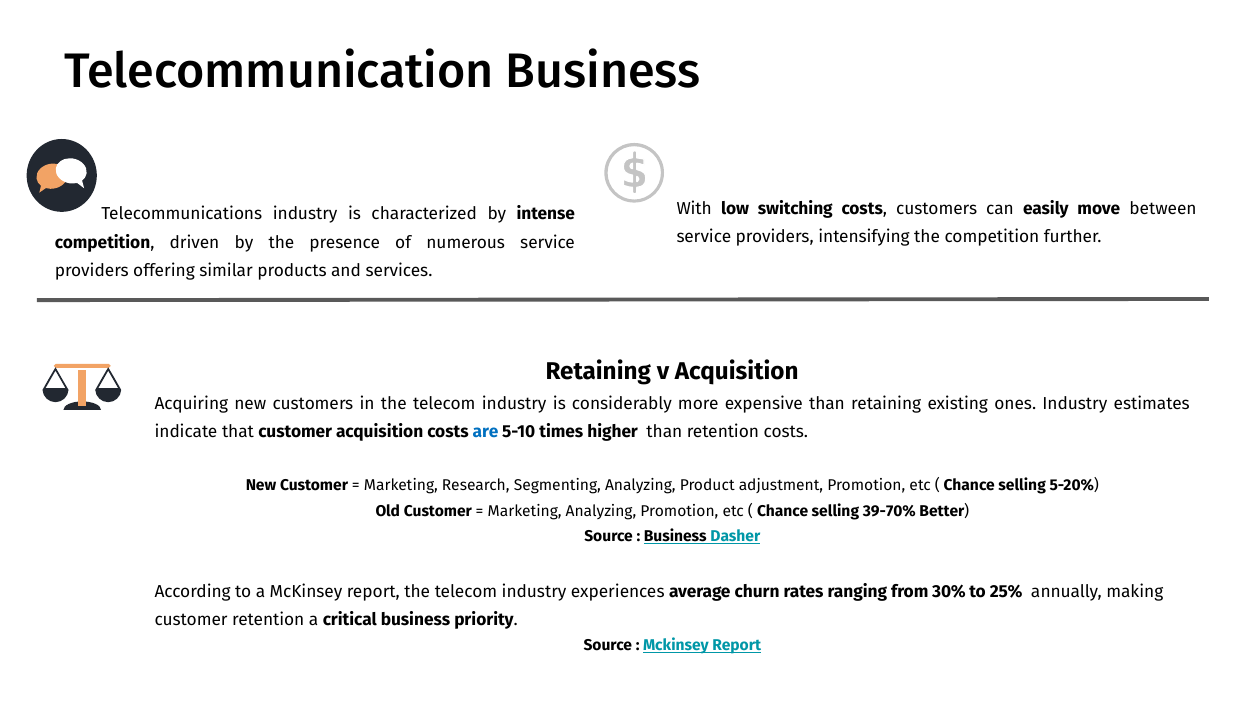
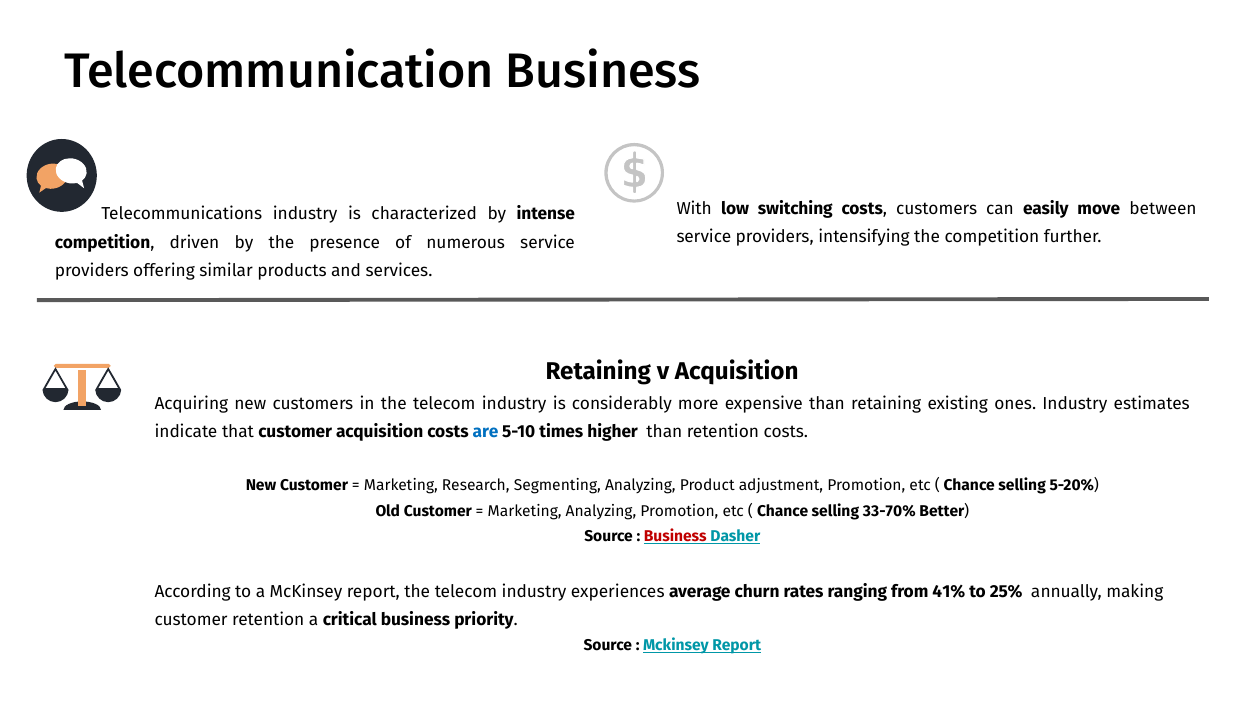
39-70%: 39-70% -> 33-70% (889, 511)
Business colour: black -> red (675, 536)
30%: 30% -> 41% (949, 591)
